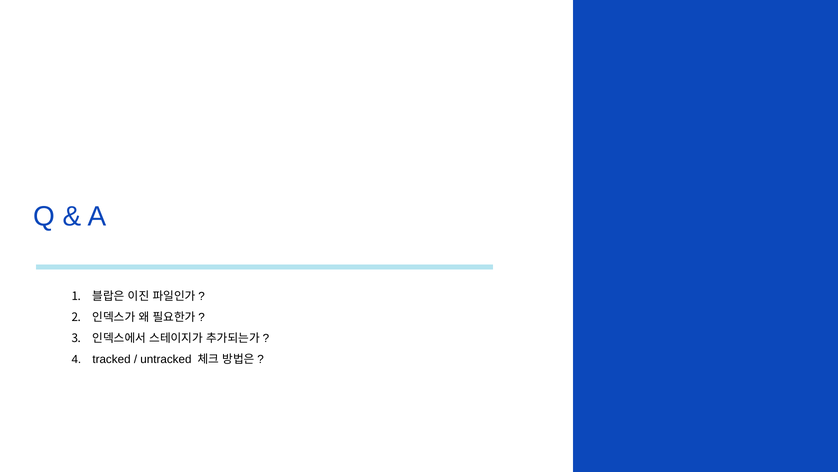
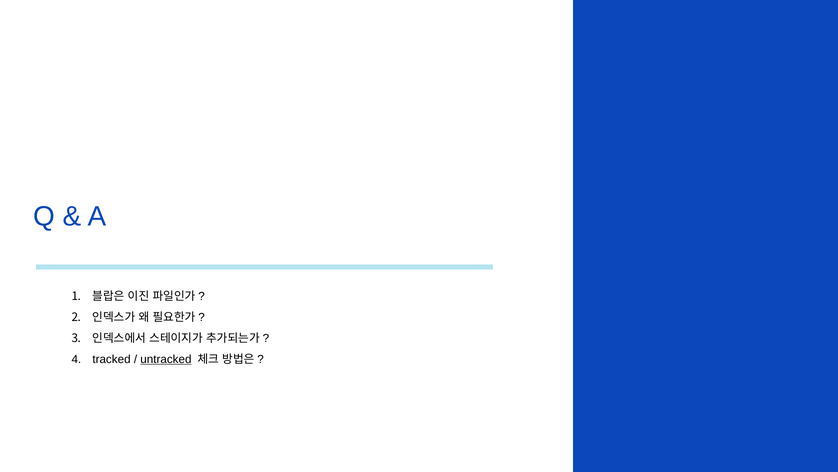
untracked underline: none -> present (166, 359)
